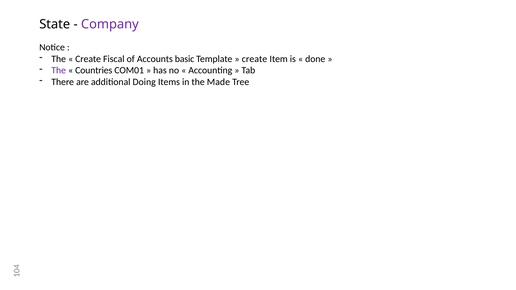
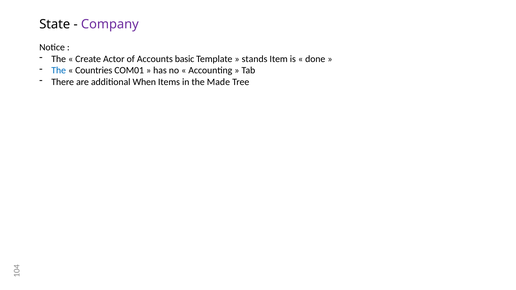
Fiscal: Fiscal -> Actor (114, 59)
create: create -> stands (255, 59)
The colour: purple -> blue (59, 71)
Doing: Doing -> When (144, 82)
